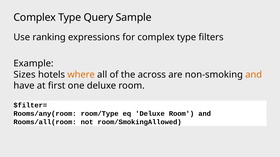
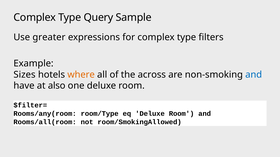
ranking: ranking -> greater (49, 37)
and colour: orange -> blue (254, 75)
first: first -> also (57, 86)
